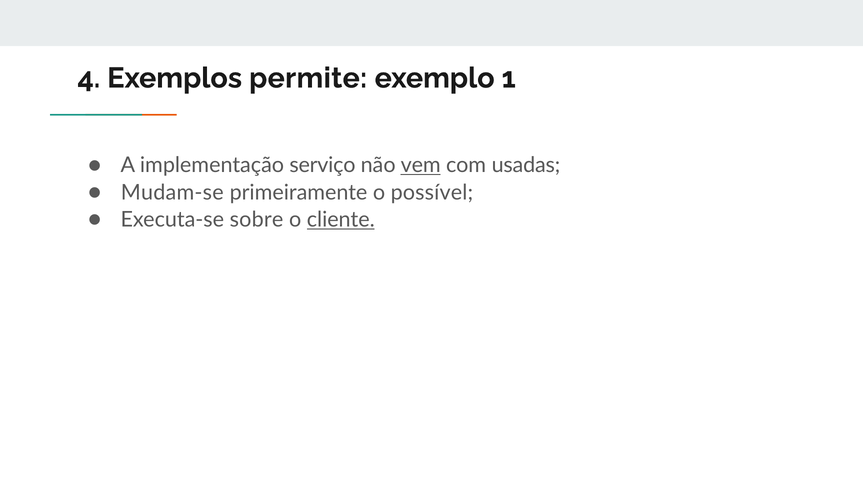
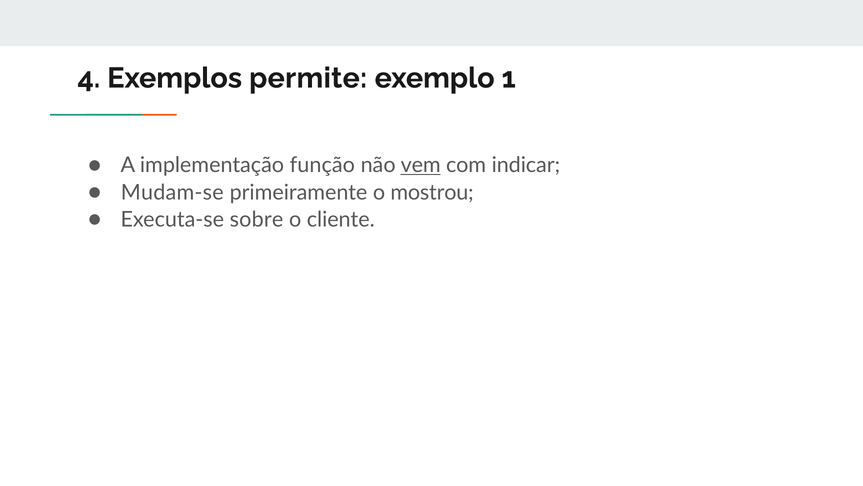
serviço: serviço -> função (322, 165)
usadas: usadas -> indicar (526, 165)
possível: possível -> mostrou (432, 192)
cliente underline: present -> none (341, 219)
